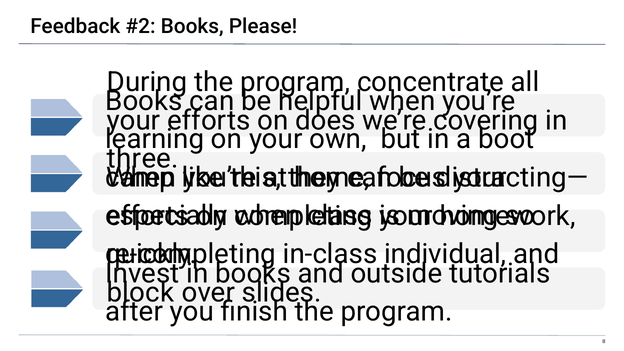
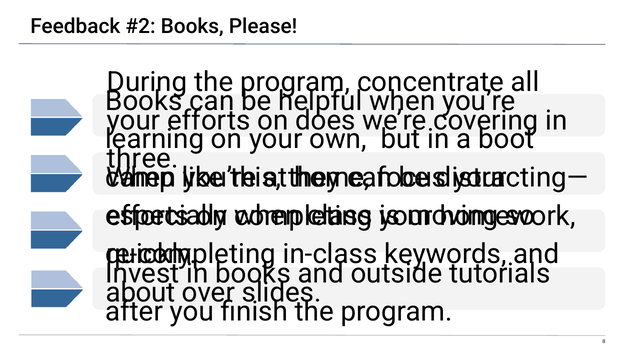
individual: individual -> keywords (445, 254)
block: block -> about (141, 292)
